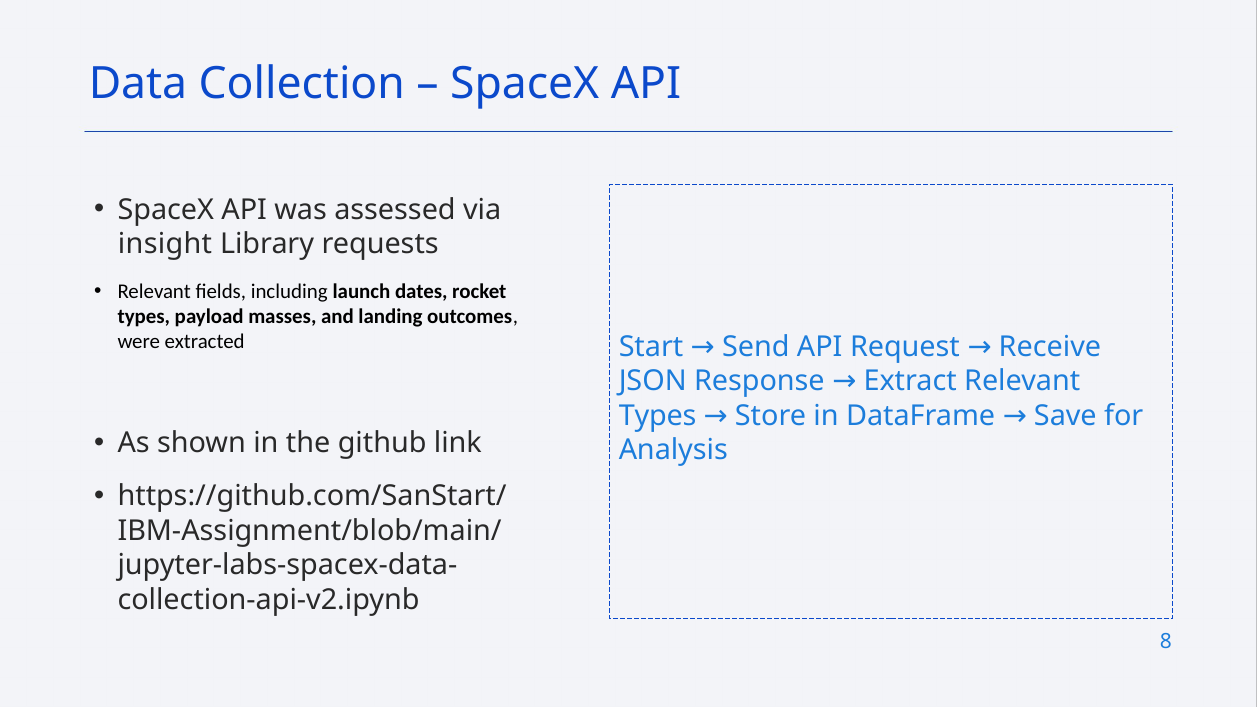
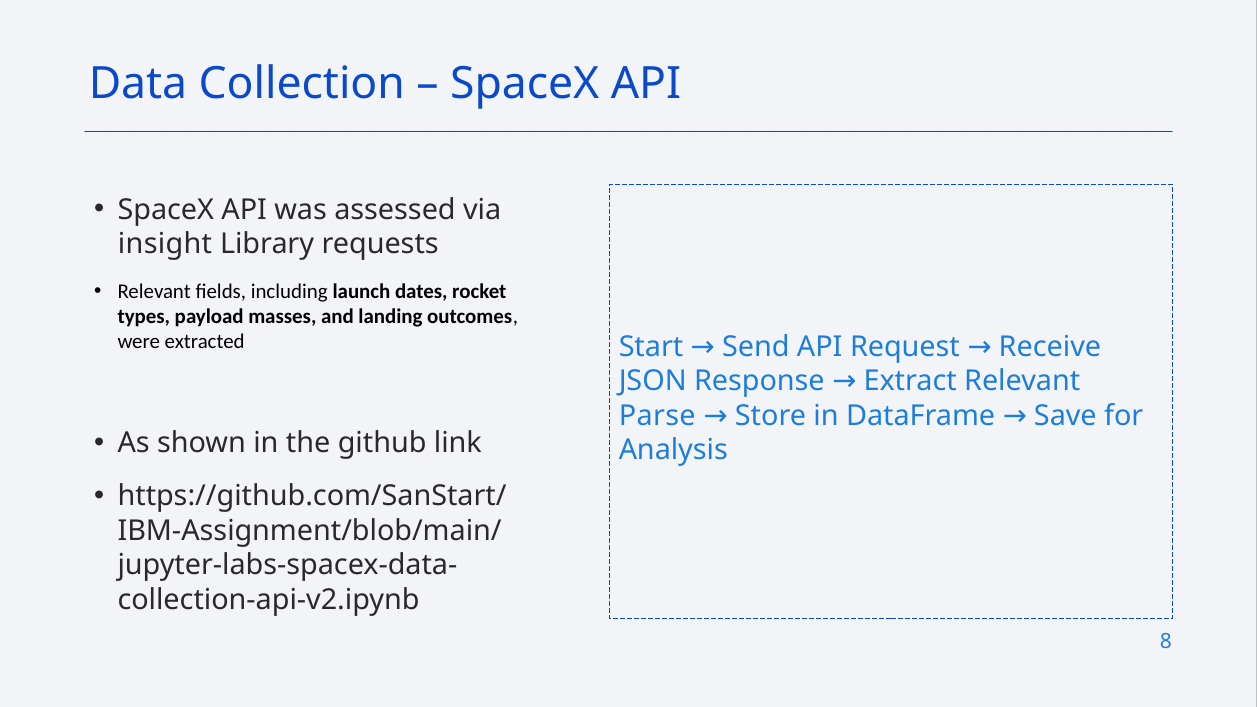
Types: Types -> Parse (657, 416)
